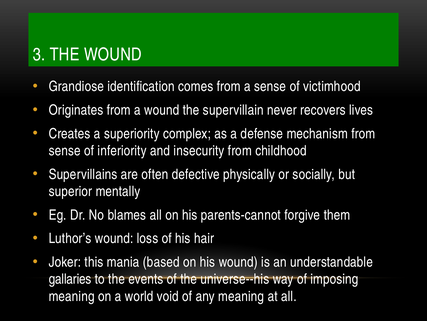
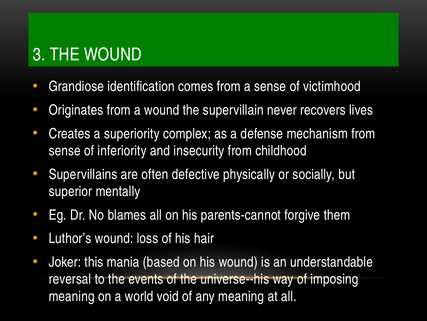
gallaries: gallaries -> reversal (70, 279)
